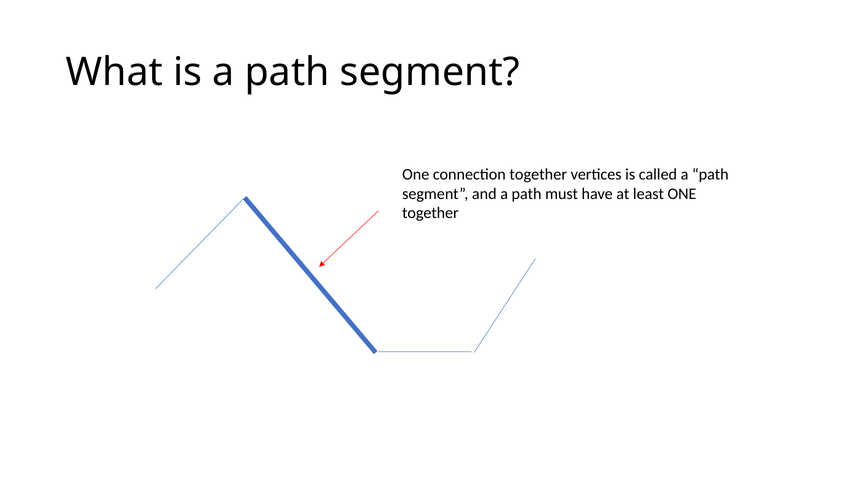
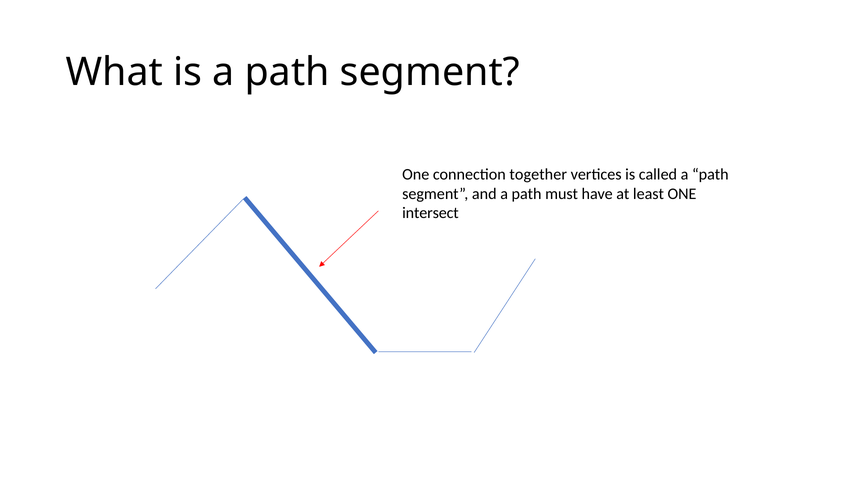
together: together -> intersect (430, 213)
